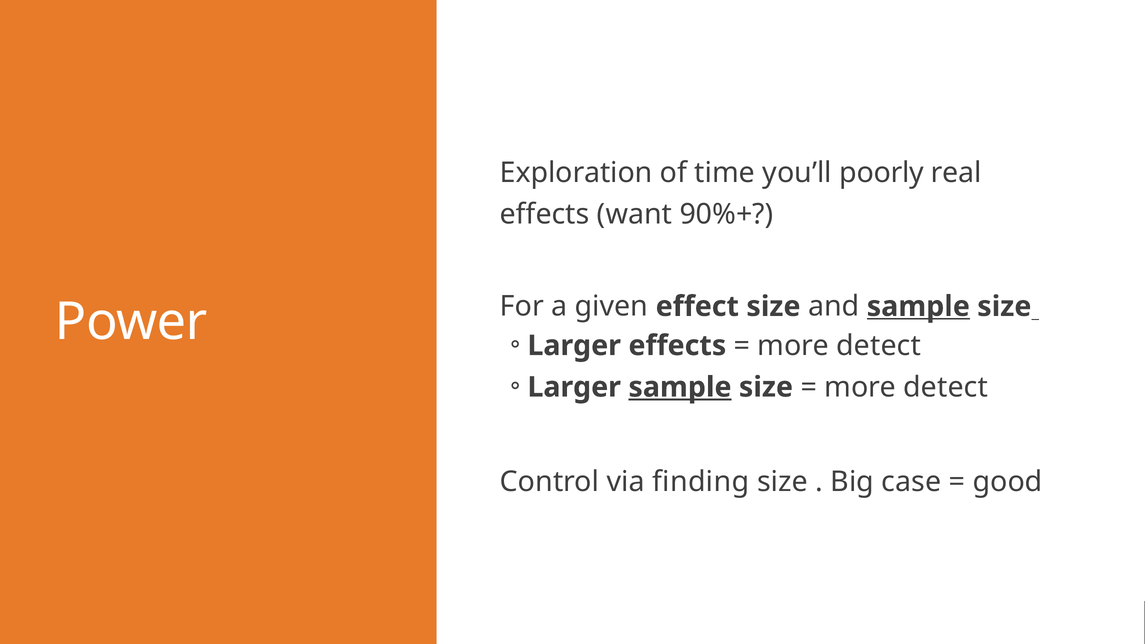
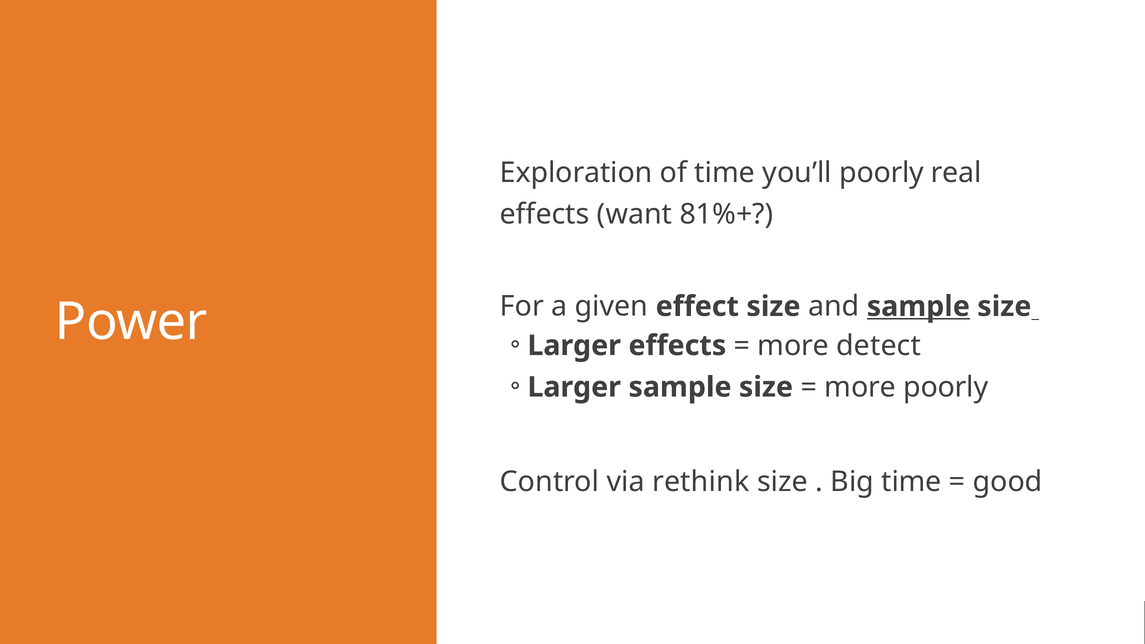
90%+: 90%+ -> 81%+ (727, 214)
sample underline: present -> none (680, 387)
detect: detect -> poorly (946, 387)
finding: finding -> rethink (701, 482)
Big case: case -> time (911, 482)
